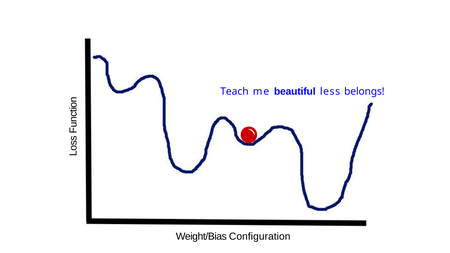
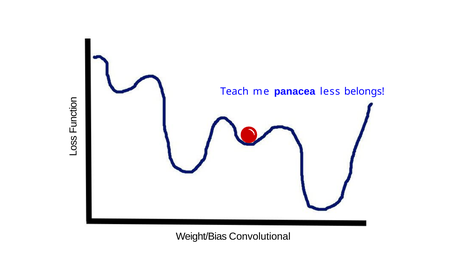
beautiful: beautiful -> panacea (295, 92)
Configuration: Configuration -> Convolutional (260, 237)
